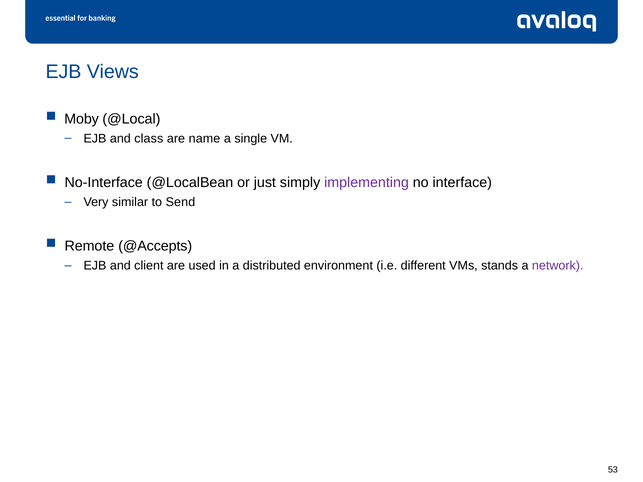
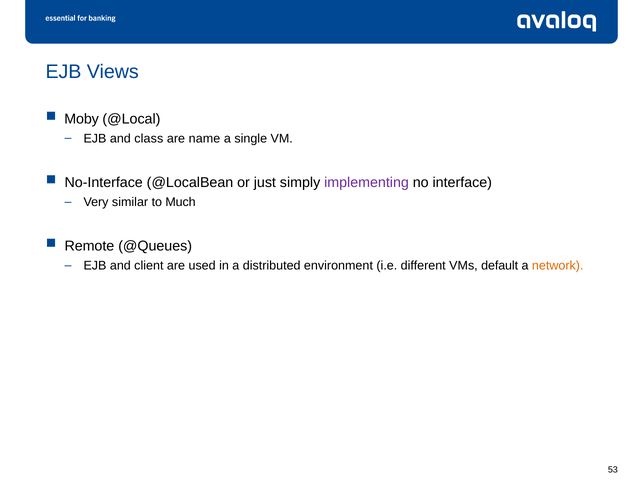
Send: Send -> Much (181, 202)
@Accepts: @Accepts -> @Queues (155, 246)
stands: stands -> default (500, 266)
network colour: purple -> orange (558, 266)
